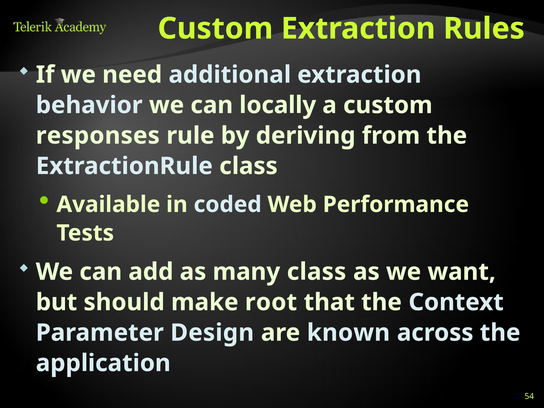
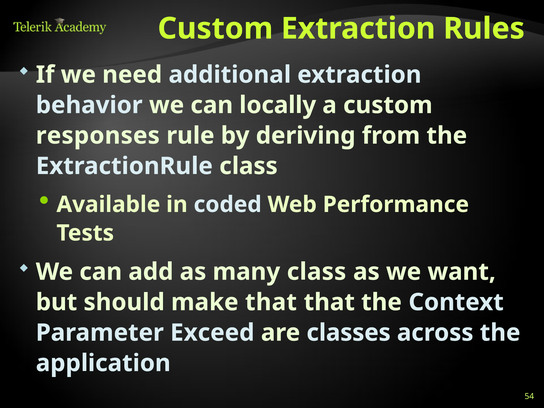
make root: root -> that (271, 302)
Design: Design -> Exceed (212, 333)
known: known -> classes (349, 333)
